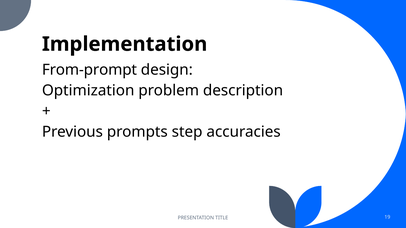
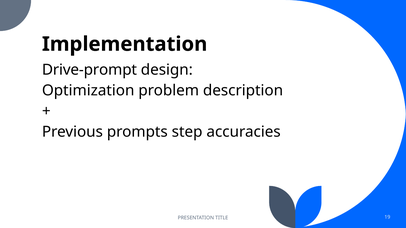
From-prompt: From-prompt -> Drive-prompt (89, 70)
